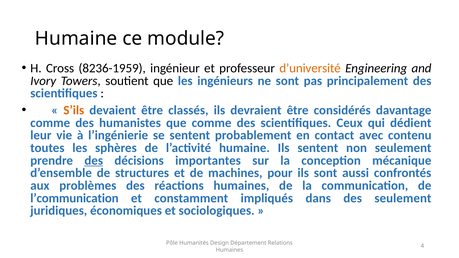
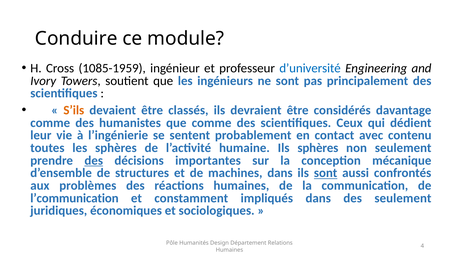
Humaine: Humaine -> Conduire (76, 39)
8236-1959: 8236-1959 -> 1085-1959 (112, 68)
d’université colour: orange -> blue (310, 68)
Ils sentent: sentent -> sphères (318, 148)
machines pour: pour -> dans (280, 173)
sont underline: none -> present (326, 173)
